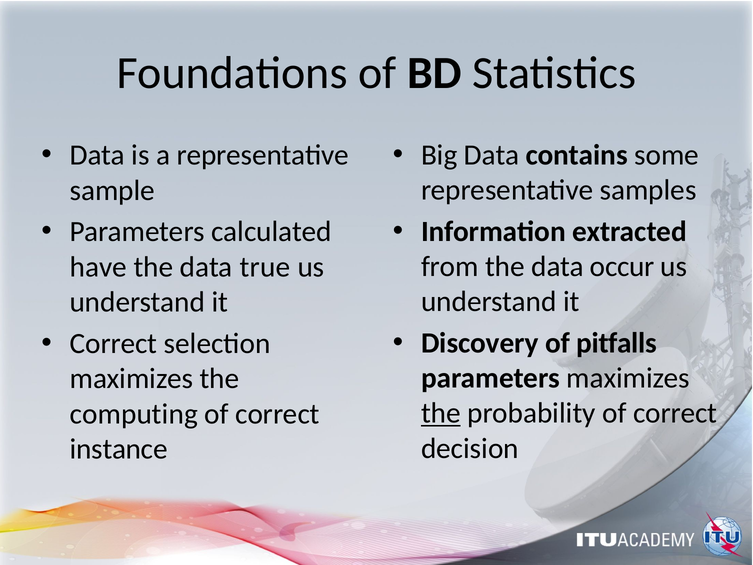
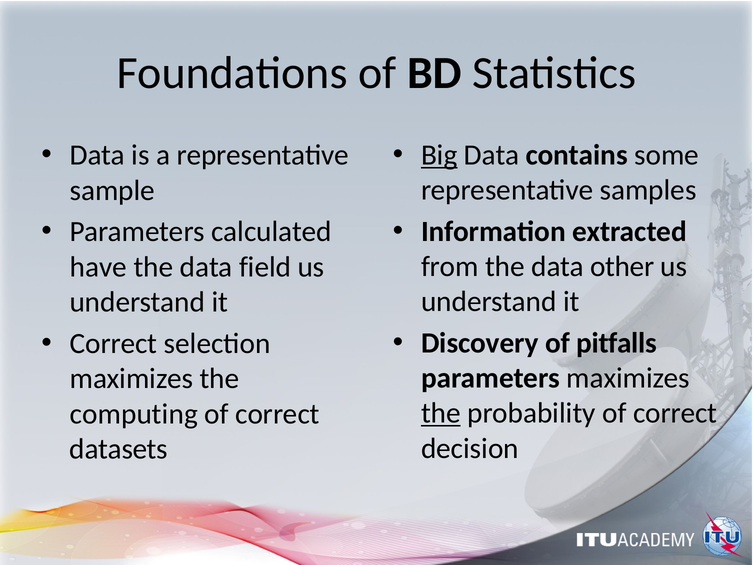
Big underline: none -> present (439, 155)
occur: occur -> other (622, 267)
true: true -> field (265, 267)
instance: instance -> datasets (119, 449)
